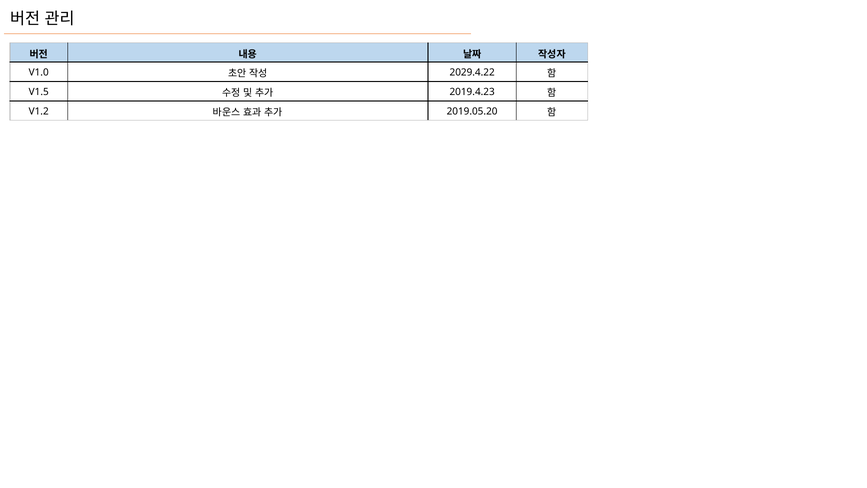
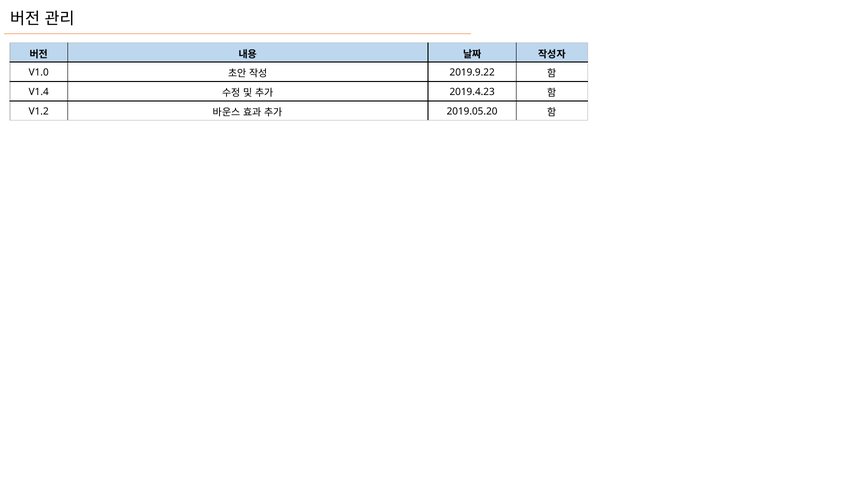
2029.4.22: 2029.4.22 -> 2019.9.22 (472, 73)
V1.5: V1.5 -> V1.4 (39, 92)
